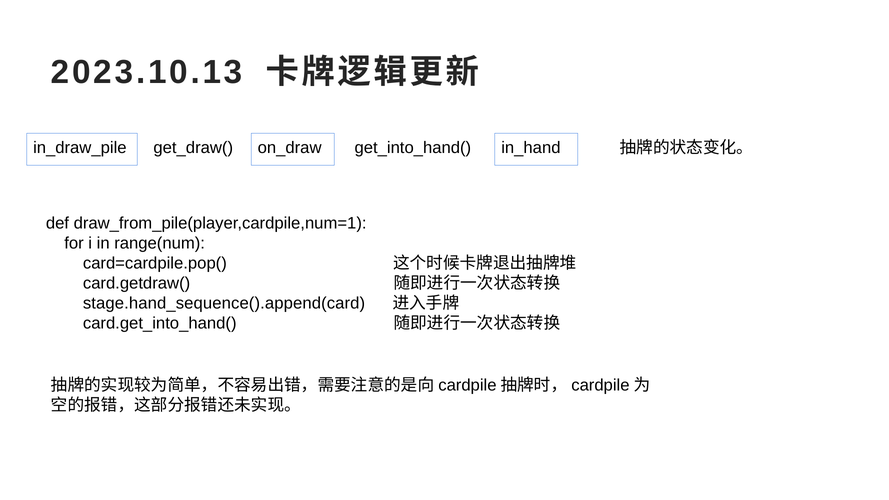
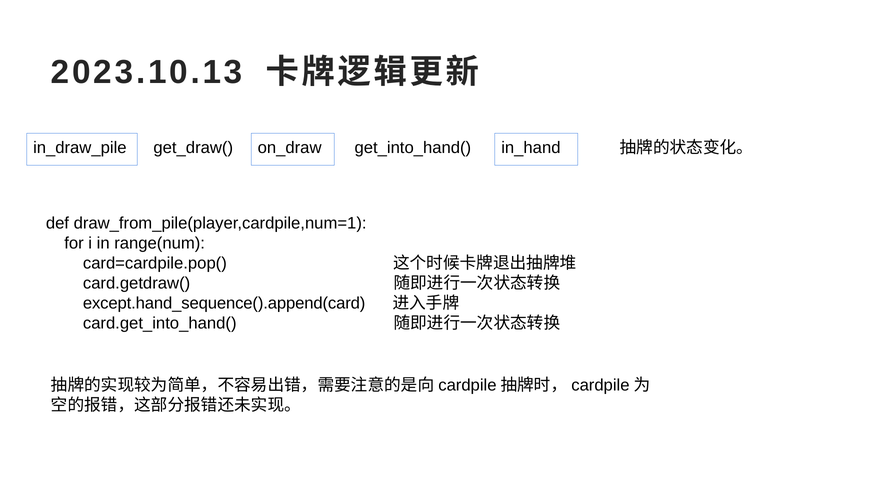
stage.hand_sequence().append(card: stage.hand_sequence().append(card -> except.hand_sequence().append(card (224, 303)
